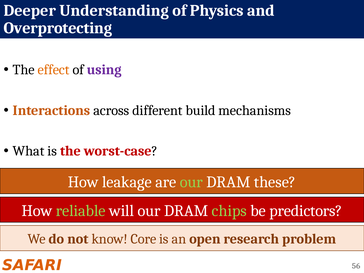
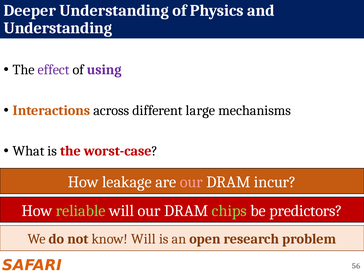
Overprotecting: Overprotecting -> Understanding (58, 28)
effect colour: orange -> purple (54, 70)
build: build -> large (200, 110)
our colour: light green -> pink (191, 182)
these: these -> incur (275, 182)
know Core: Core -> Will (143, 239)
